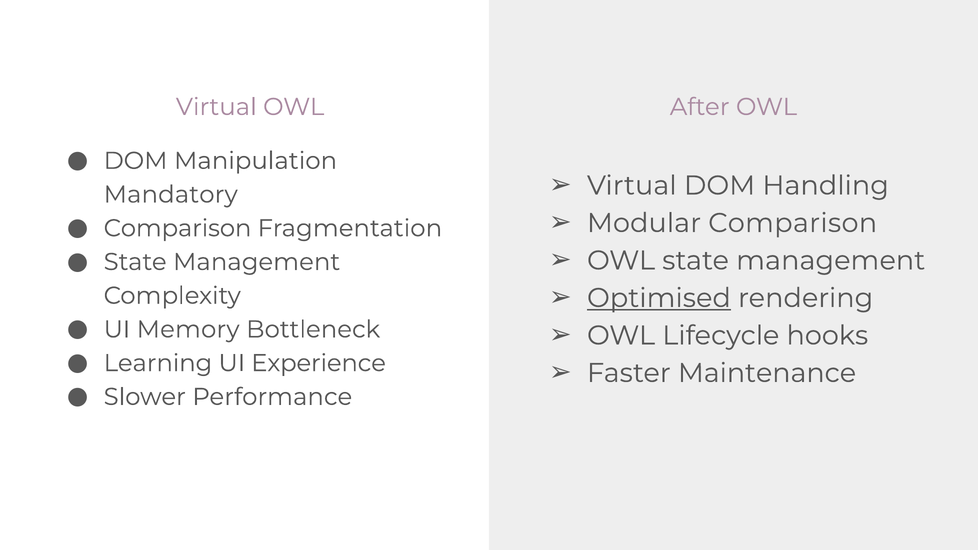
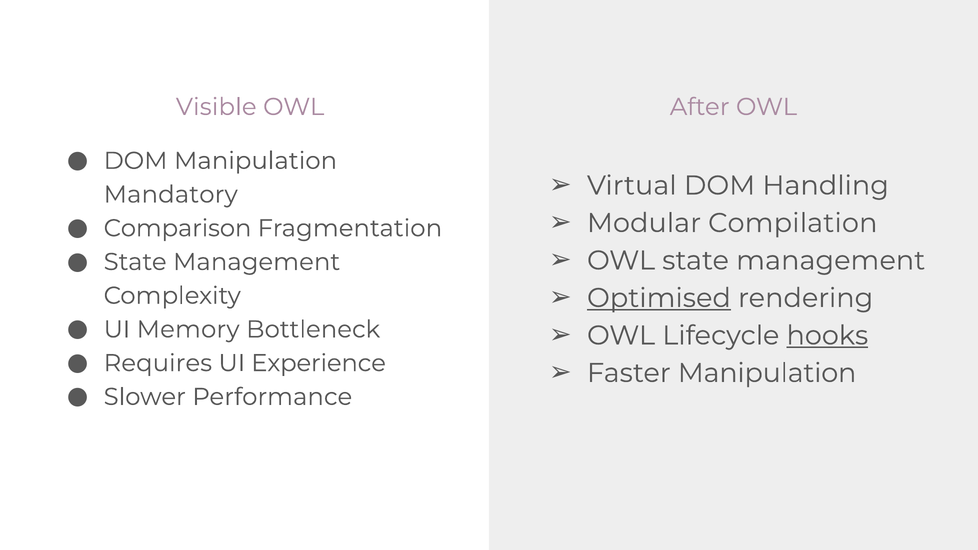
Virtual: Virtual -> Visible (216, 107)
Modular Comparison: Comparison -> Compilation (793, 223)
hooks underline: none -> present (827, 336)
Learning: Learning -> Requires (158, 363)
Faster Maintenance: Maintenance -> Manipulation (767, 373)
